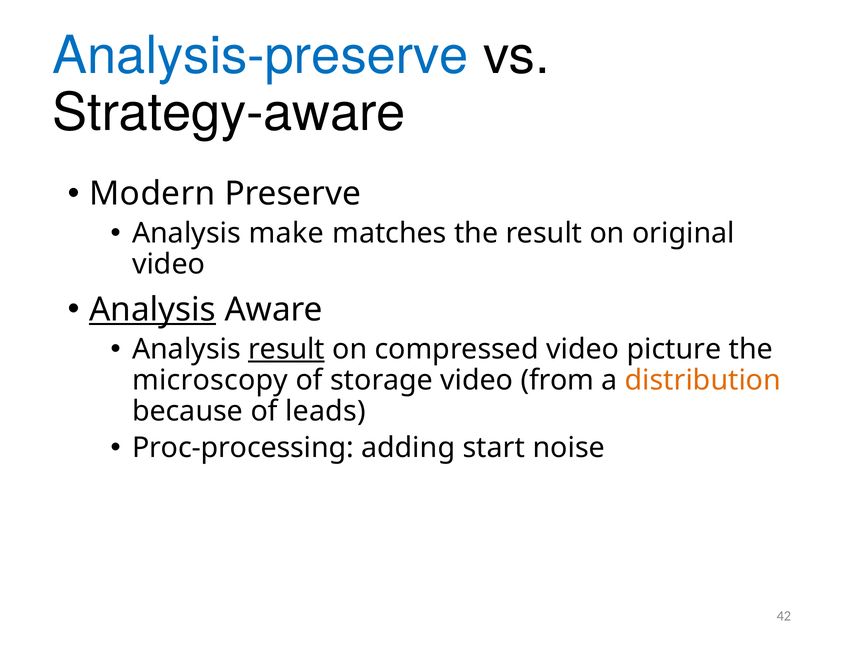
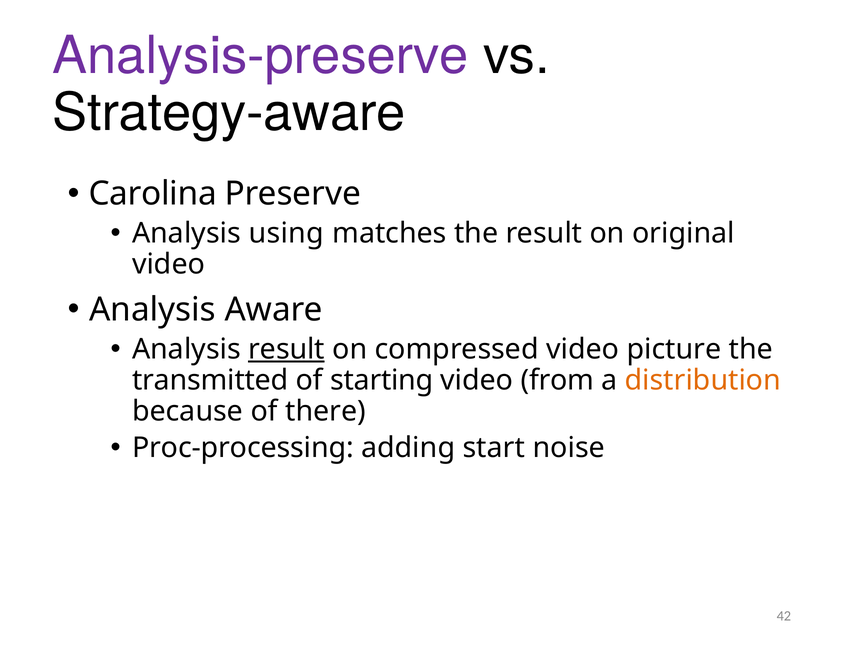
Analysis-preserve colour: blue -> purple (261, 56)
Modern: Modern -> Carolina (153, 194)
make: make -> using (286, 233)
Analysis underline: present -> none (153, 309)
microscopy: microscopy -> transmitted (210, 380)
storage: storage -> starting (382, 380)
leads: leads -> there (326, 411)
